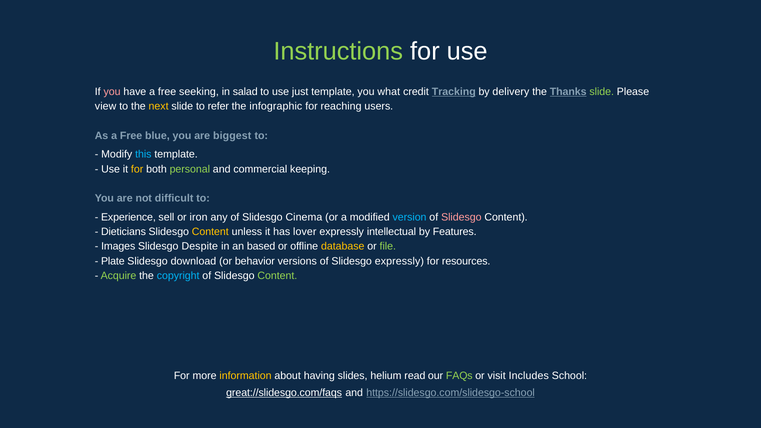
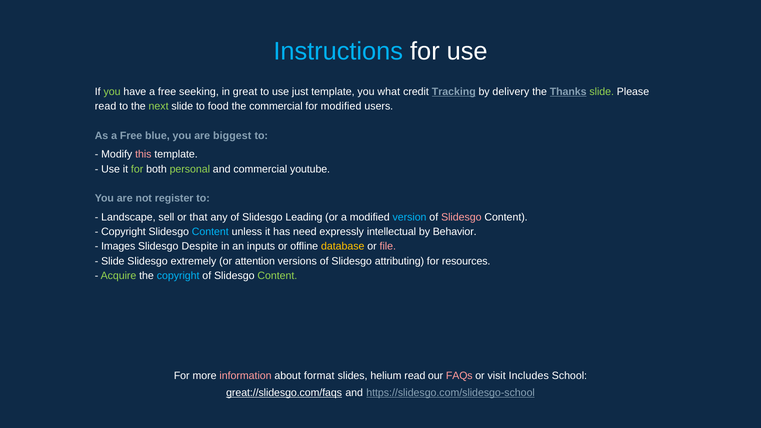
Instructions colour: light green -> light blue (338, 52)
you colour: pink -> light green (112, 92)
salad: salad -> great (245, 92)
view: view -> read (106, 106)
next colour: yellow -> light green (159, 106)
refer: refer -> food (218, 106)
the infographic: infographic -> commercial (276, 106)
for reaching: reaching -> modified (341, 106)
this colour: light blue -> pink (143, 155)
for colour: yellow -> light green (137, 169)
keeping: keeping -> youtube (310, 169)
difficult: difficult -> register (174, 199)
Experience: Experience -> Landscape (128, 217)
iron: iron -> that (199, 217)
Cinema: Cinema -> Leading (304, 217)
Dieticians: Dieticians -> Copyright (123, 232)
Content colour: yellow -> light blue (210, 232)
lover: lover -> need (305, 232)
Features: Features -> Behavior (455, 232)
based: based -> inputs (261, 247)
file colour: light green -> pink (388, 247)
Plate: Plate -> Slide (113, 261)
download: download -> extremely (193, 261)
behavior: behavior -> attention (255, 261)
Slidesgo expressly: expressly -> attributing (399, 261)
information colour: yellow -> pink (246, 376)
having: having -> format (319, 376)
FAQs colour: light green -> pink (459, 376)
